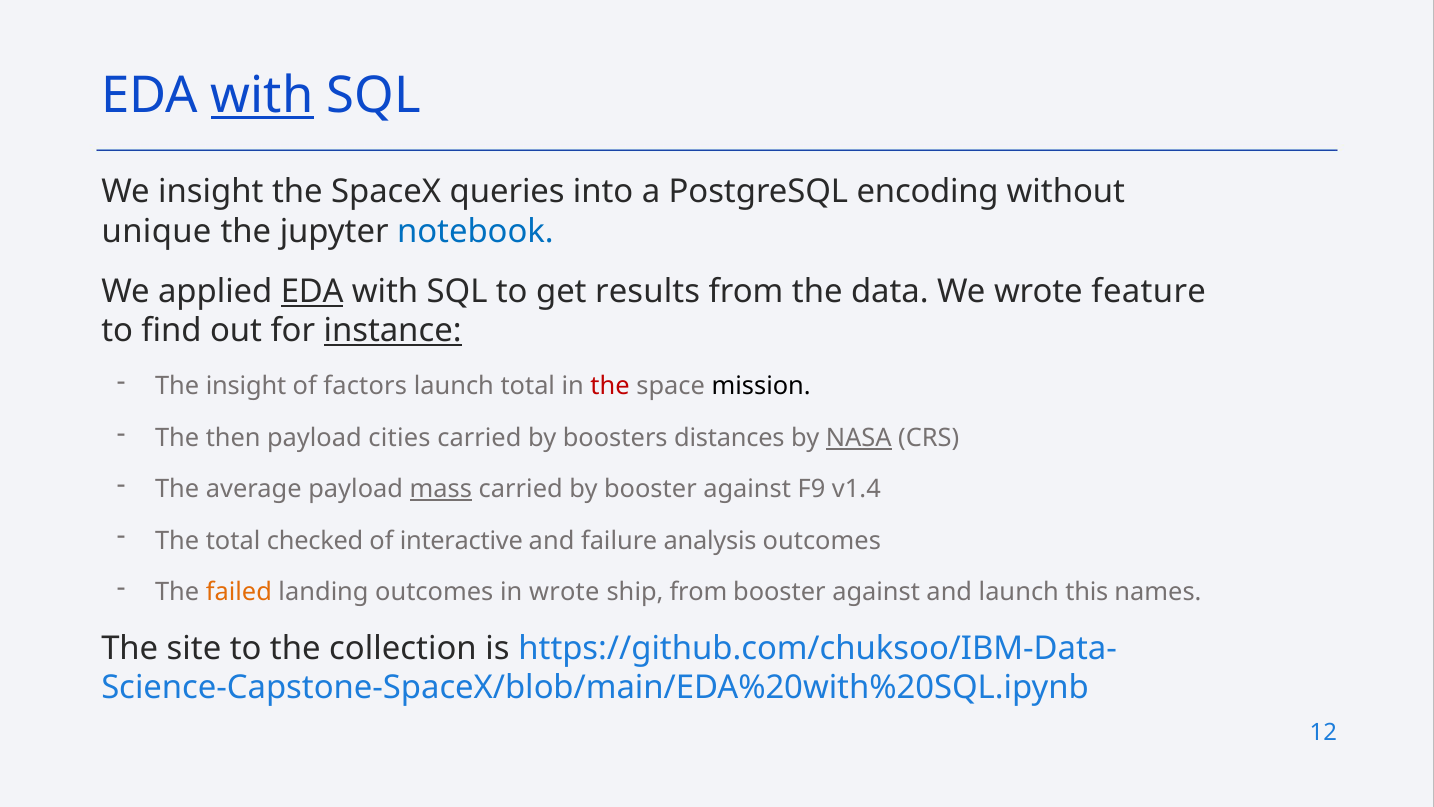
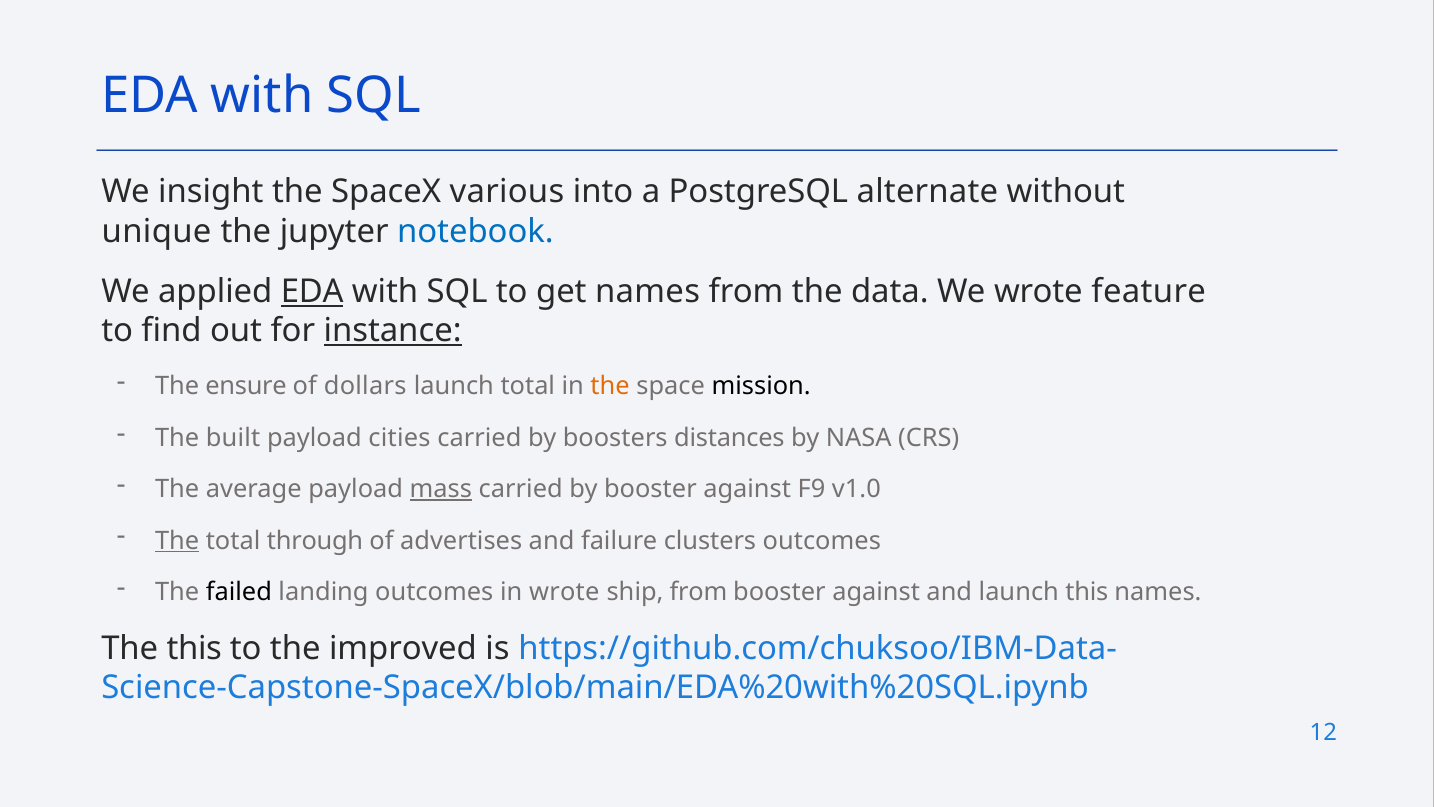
with underline: present -> none (262, 96)
queries: queries -> various (507, 192)
encoding: encoding -> alternate (927, 192)
get results: results -> names (648, 291)
The insight: insight -> ensure (246, 386)
factors: factors -> dollars (365, 386)
the colour: red -> orange (610, 386)
then: then -> built (233, 438)
NASA underline: present -> none (859, 438)
v1.4: v1.4 -> v1.0 (856, 489)
The underline: none -> present (177, 540)
checked: checked -> through (315, 540)
interactive: interactive -> advertises (461, 540)
analysis: analysis -> clusters (710, 540)
failed colour: orange -> black (239, 592)
The site: site -> this (194, 648)
collection: collection -> improved (403, 648)
